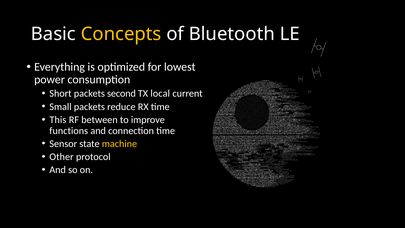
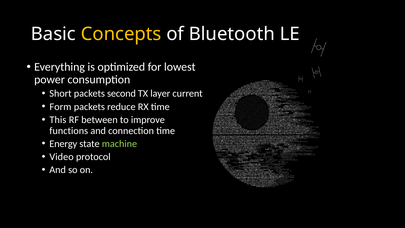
local: local -> layer (160, 94)
Small: Small -> Form (60, 107)
Sensor: Sensor -> Energy (63, 144)
machine colour: yellow -> light green (119, 144)
Other: Other -> Video (62, 157)
